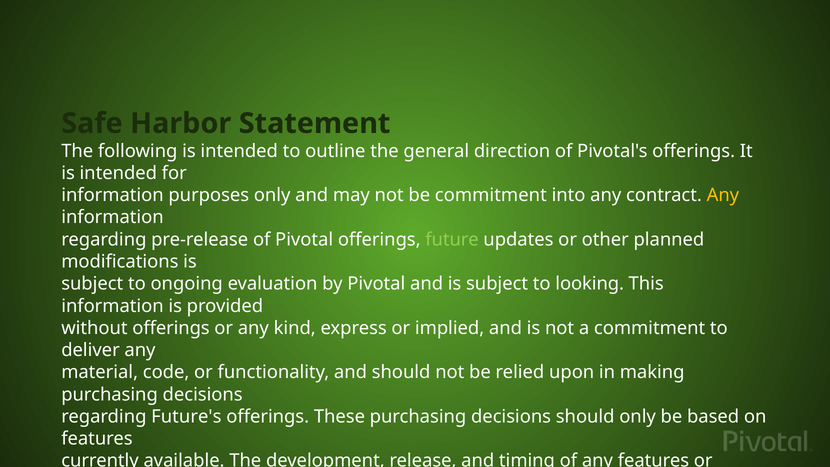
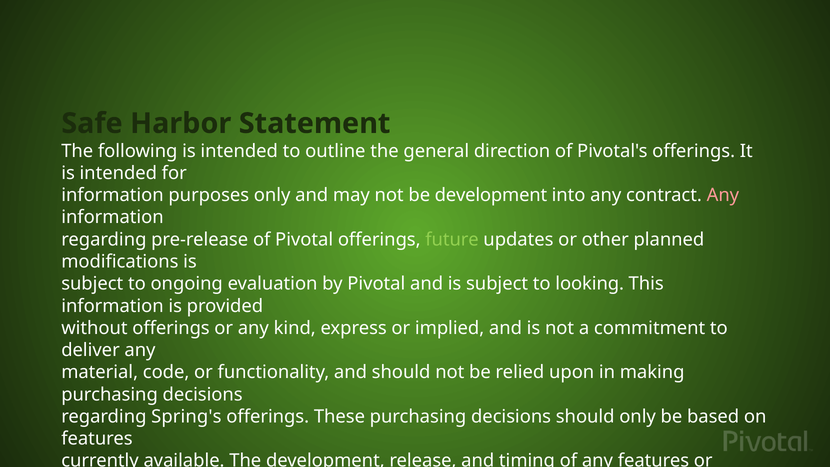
be commitment: commitment -> development (491, 195)
Any colour: yellow -> pink (723, 195)
Future's: Future's -> Spring's (186, 416)
